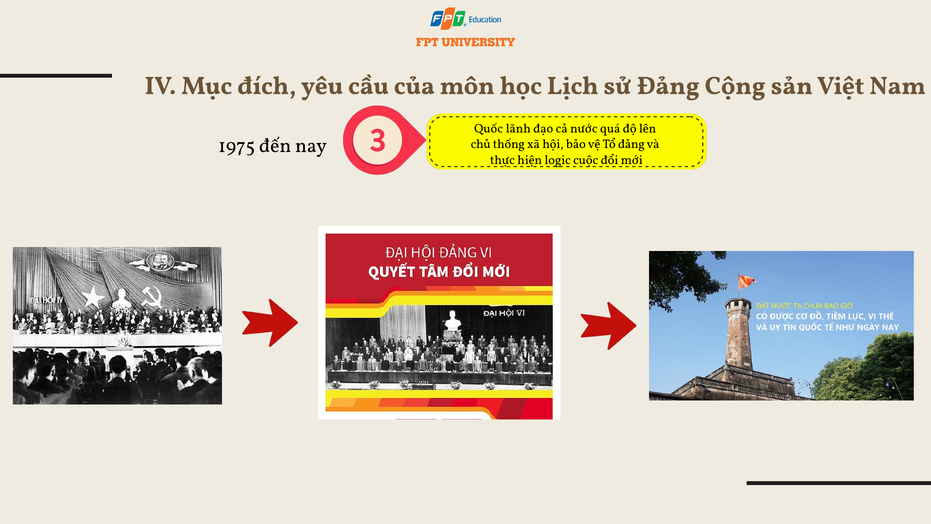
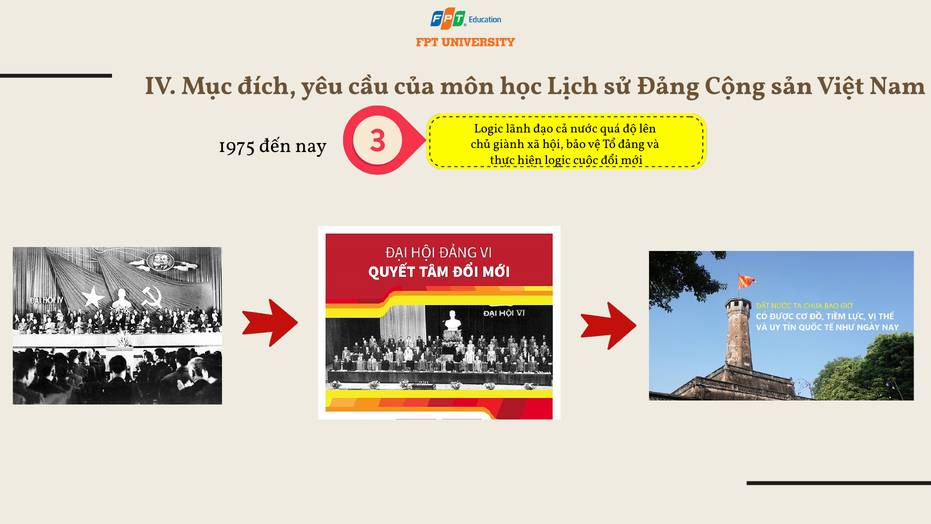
Quốc: Quốc -> Logic (489, 128)
thống: thống -> giành (509, 144)
